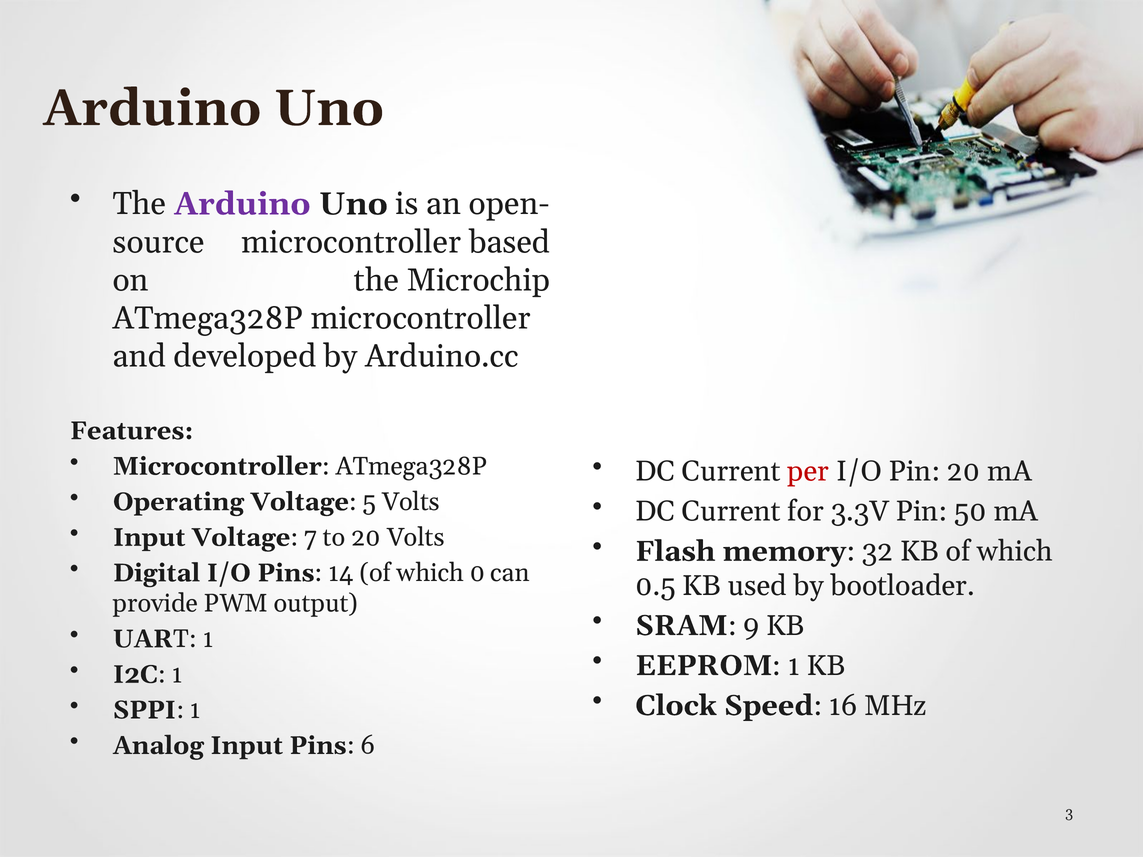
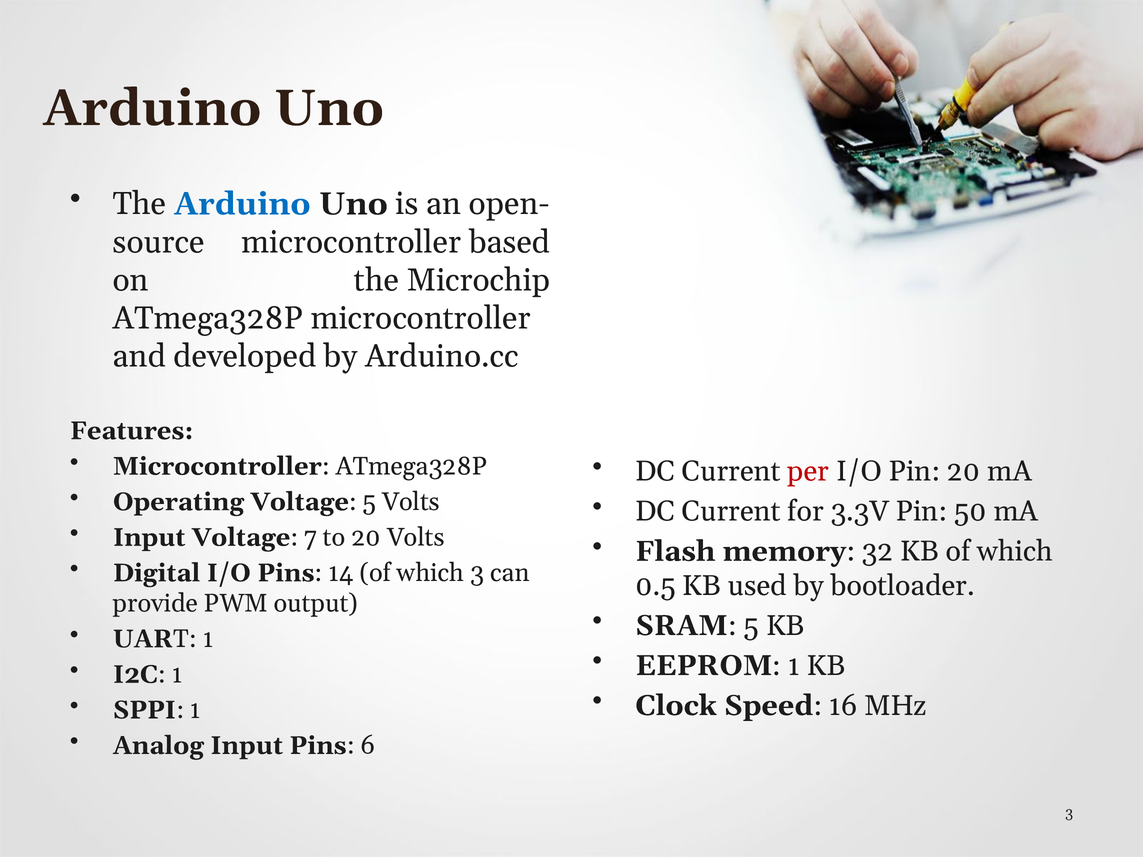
Arduino colour: purple -> blue (242, 204)
which 0: 0 -> 3 (477, 573)
SRAM 9: 9 -> 5 (751, 626)
